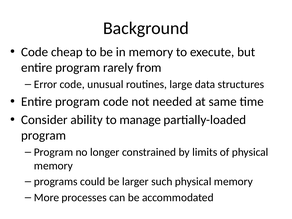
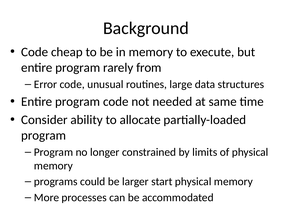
manage: manage -> allocate (140, 120)
such: such -> start (162, 182)
